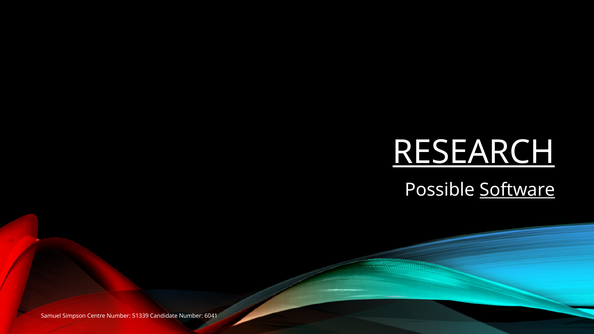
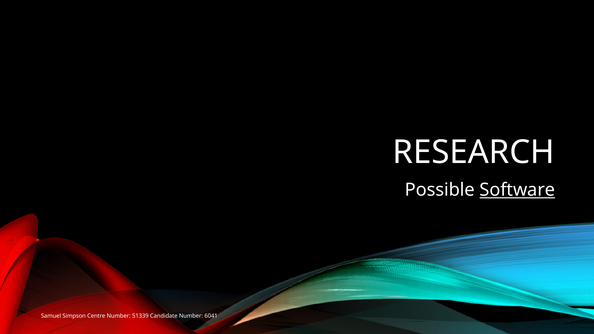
RESEARCH underline: present -> none (474, 152)
